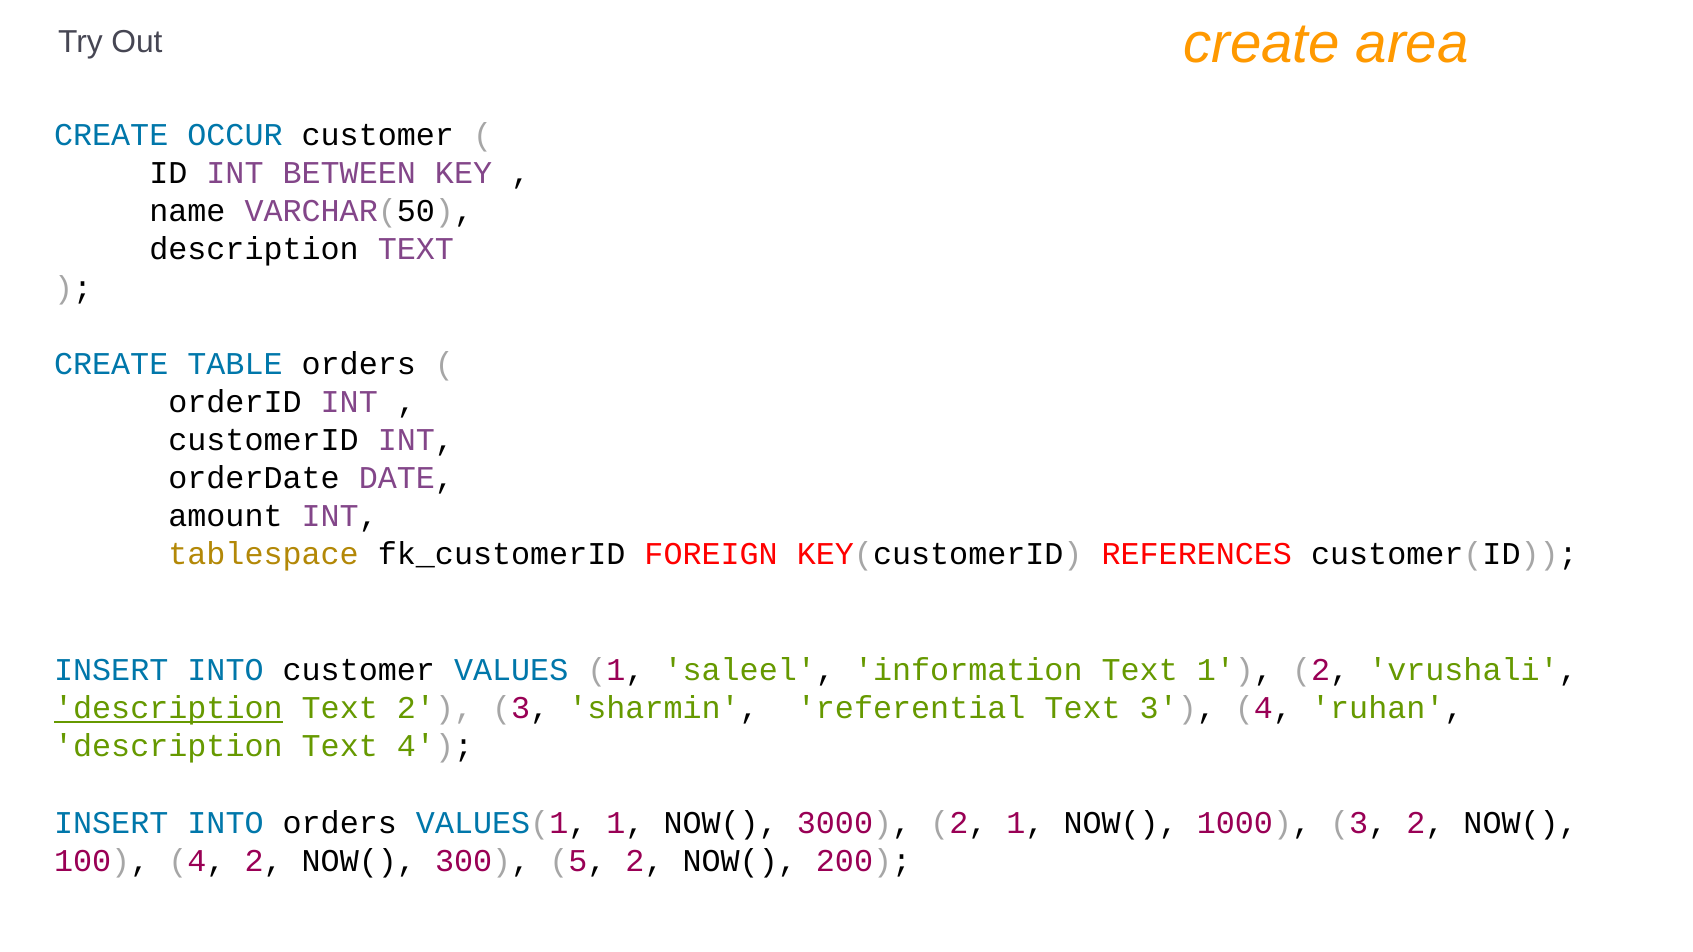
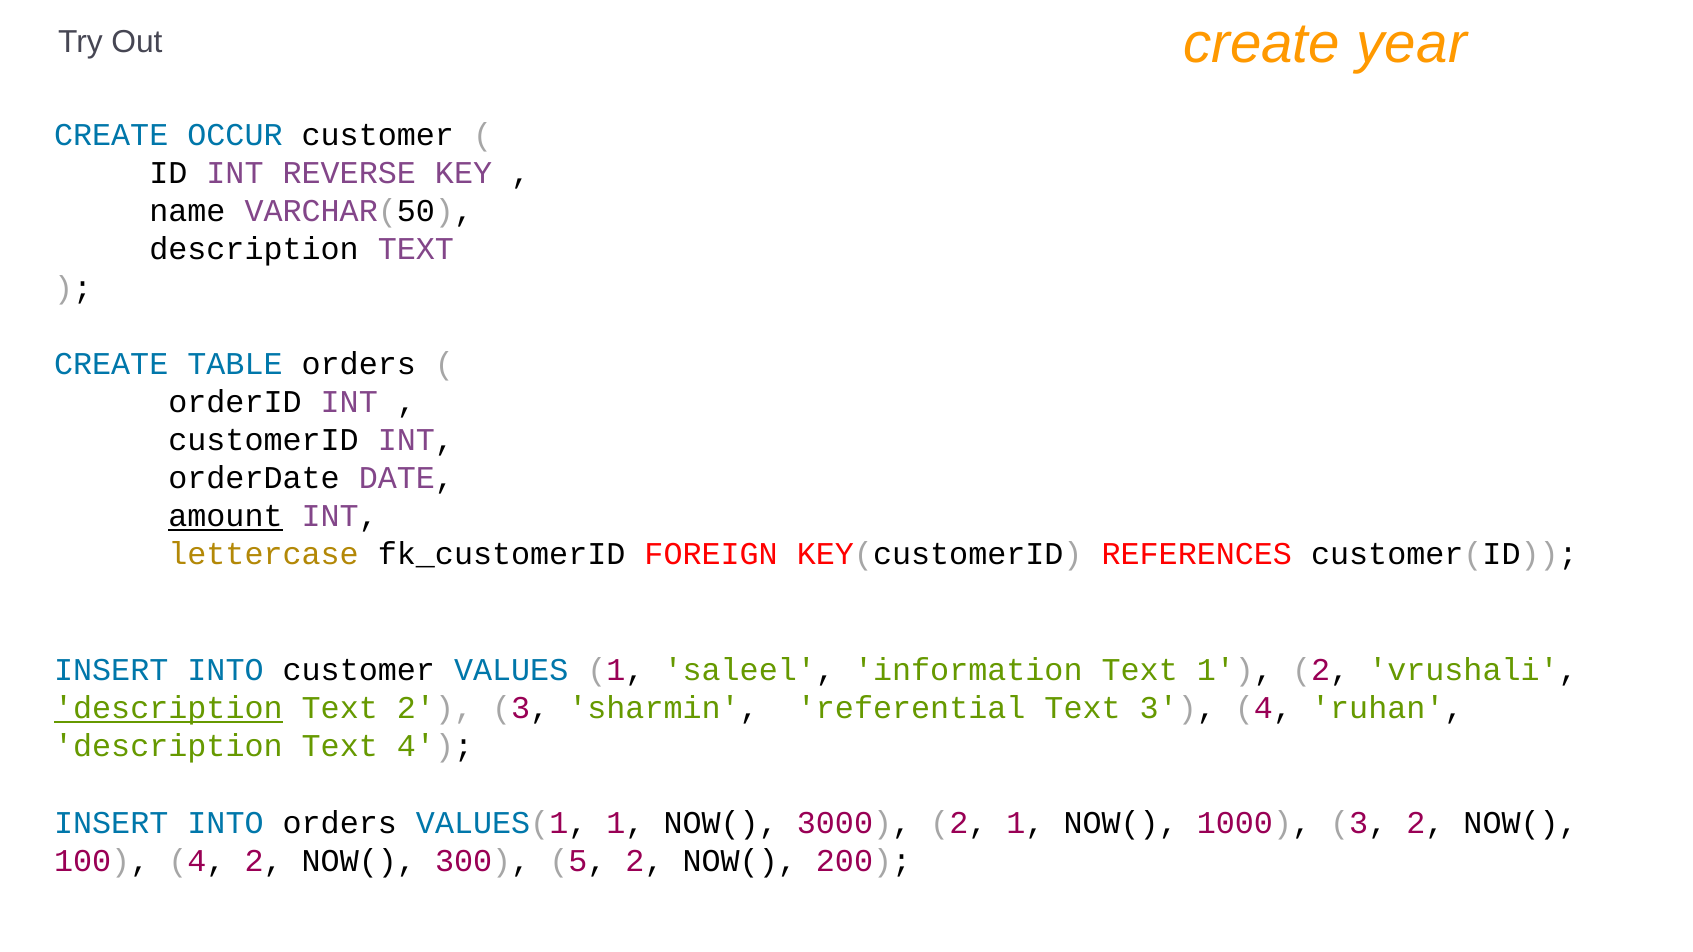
area: area -> year (1412, 44)
BETWEEN: BETWEEN -> REVERSE (349, 173)
amount underline: none -> present (225, 516)
tablespace: tablespace -> lettercase (264, 554)
